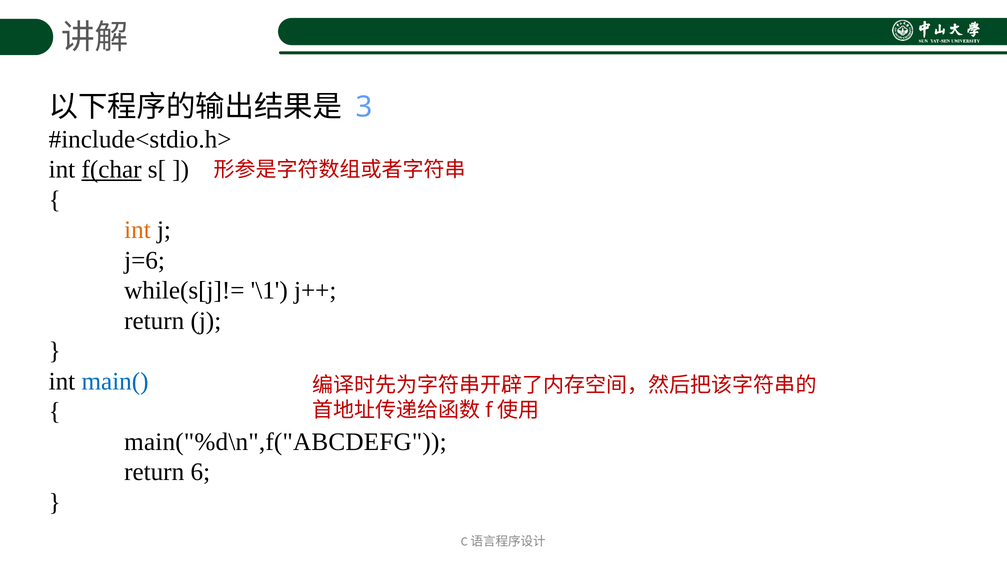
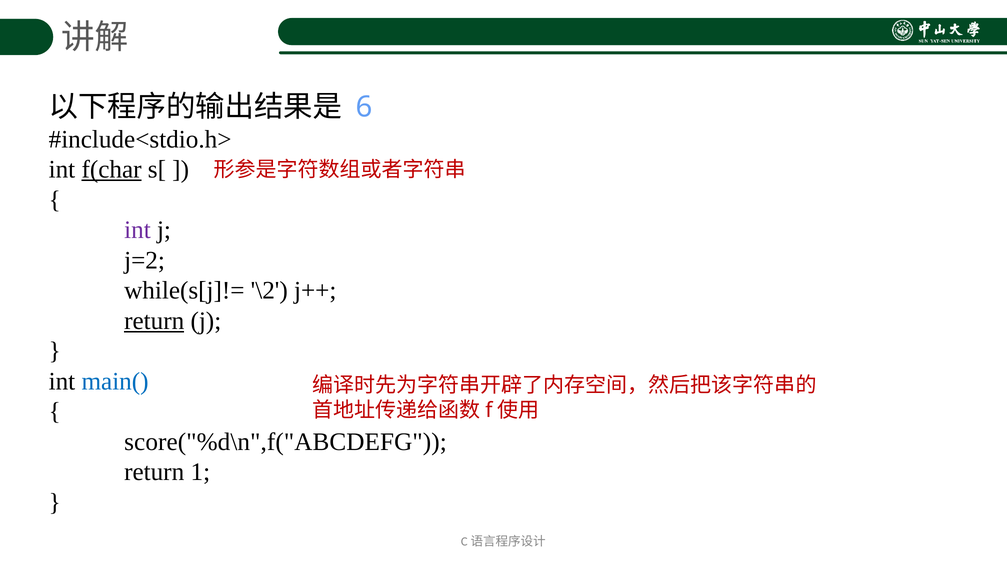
3: 3 -> 6 (364, 107)
int colour: orange -> purple (137, 230)
j=6: j=6 -> j=2 (145, 260)
\1: \1 -> \2 (269, 290)
return underline: none -> present (154, 320)
main("%d\n",f("ABCDEFG: main("%d\n",f("ABCDEFG -> score("%d\n",f("ABCDEFG (285, 441)
6: 6 -> 1 (200, 472)
